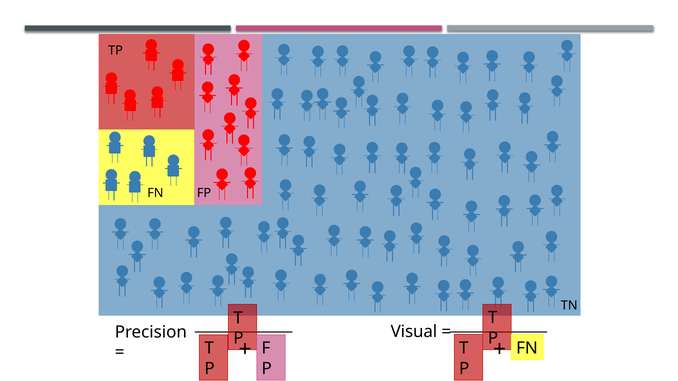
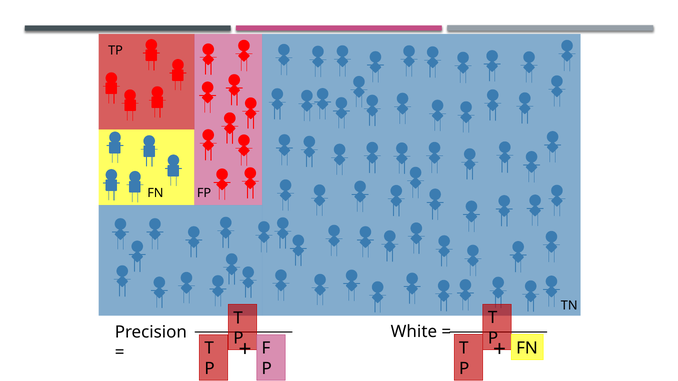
Visual: Visual -> White (414, 332)
